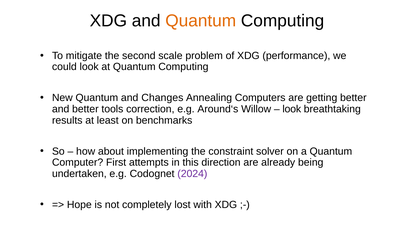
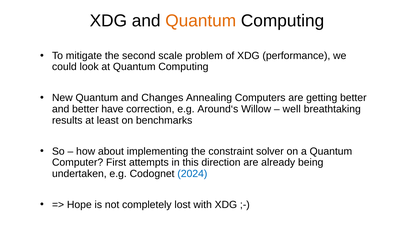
tools: tools -> have (112, 109)
look: look -> well (292, 109)
2024 colour: purple -> blue (192, 174)
